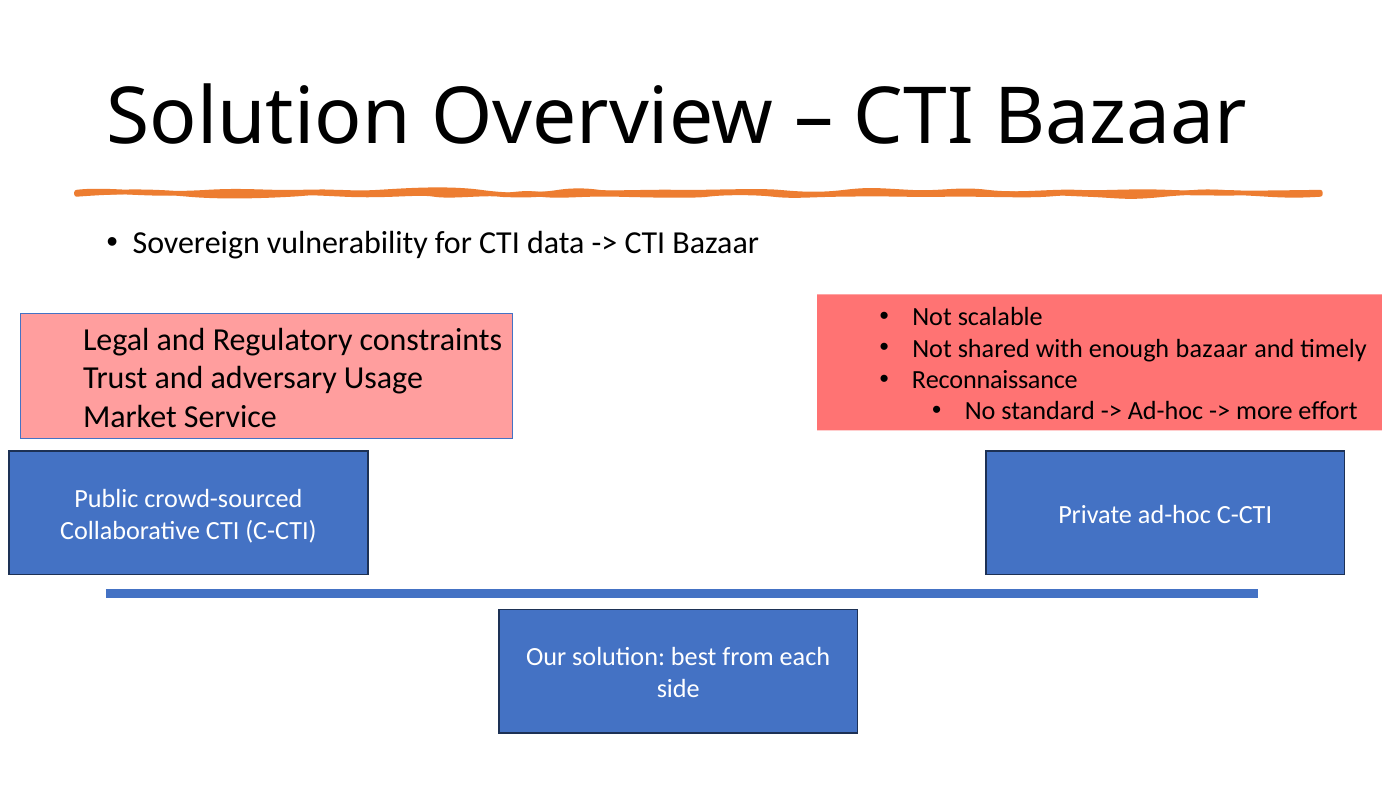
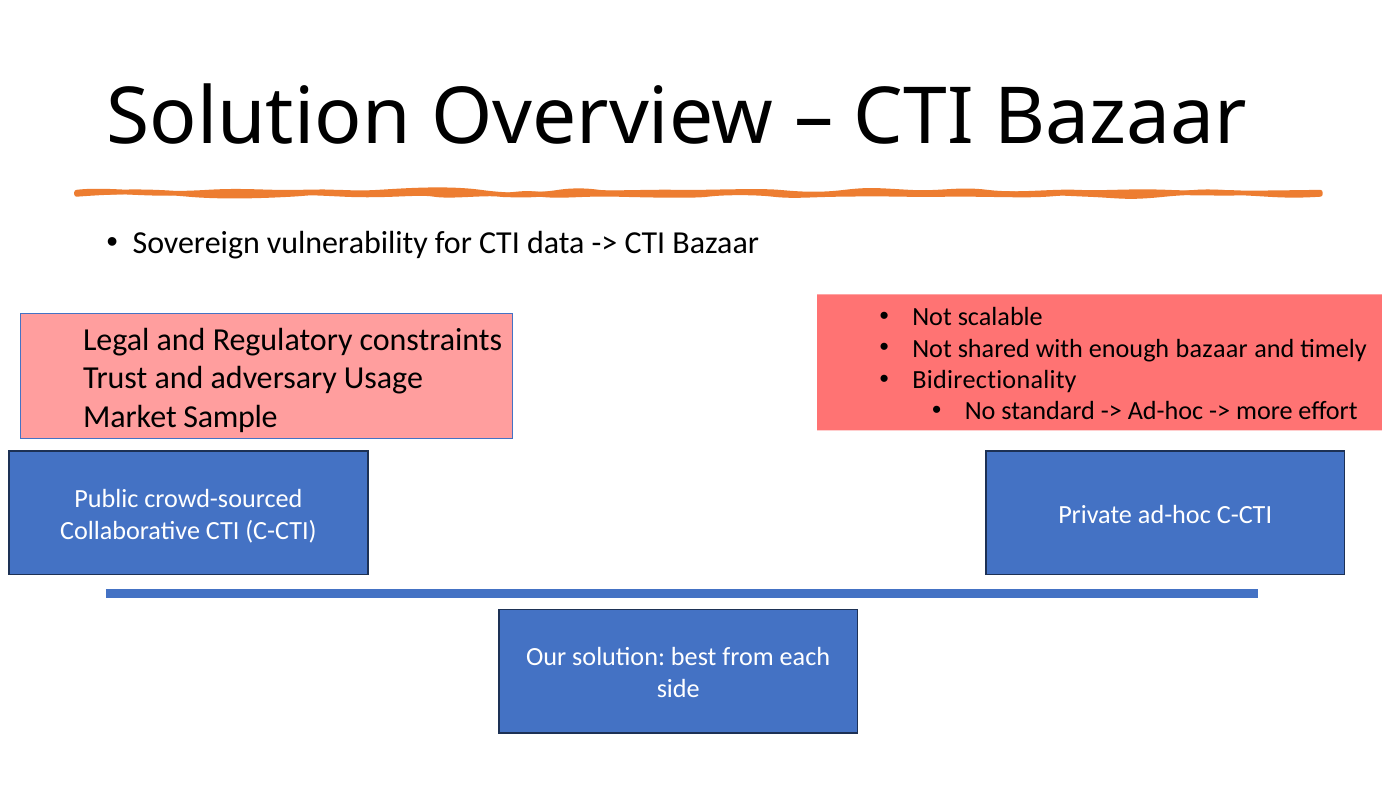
Reconnaissance: Reconnaissance -> Bidirectionality (995, 380)
Service: Service -> Sample (230, 417)
